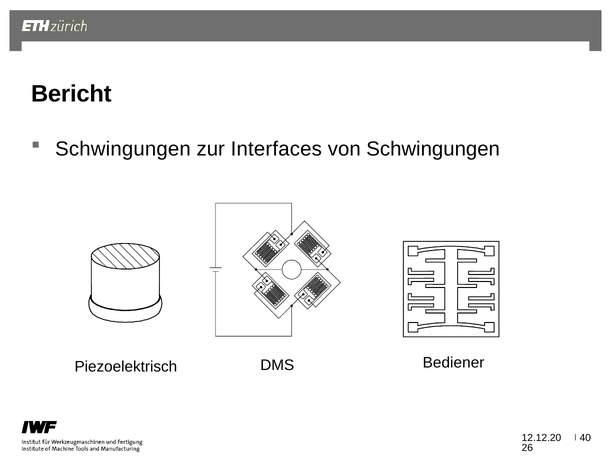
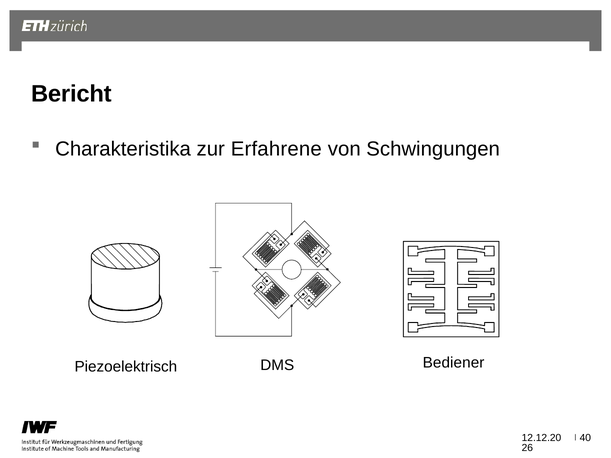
Schwingungen: Schwingungen -> Charakteristika (123, 149)
Interfaces: Interfaces -> Erfahrene (276, 149)
